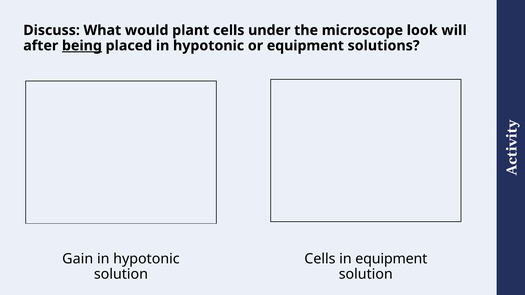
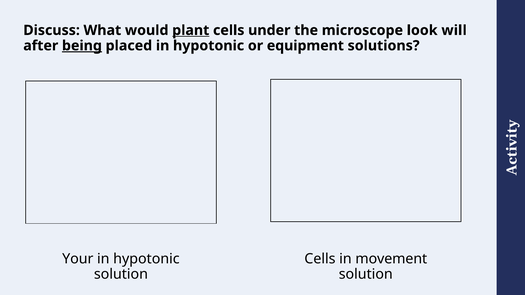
plant underline: none -> present (191, 30)
Gain: Gain -> Your (78, 259)
in equipment: equipment -> movement (391, 259)
